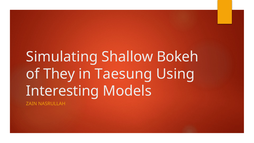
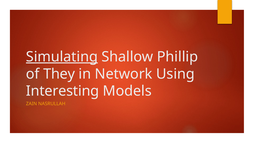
Simulating underline: none -> present (62, 57)
Bokeh: Bokeh -> Phillip (177, 57)
Taesung: Taesung -> Network (124, 74)
